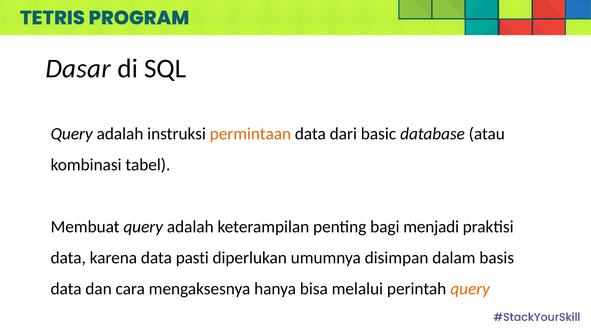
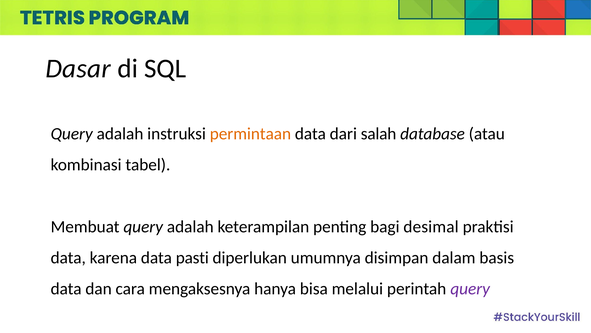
basic: basic -> salah (379, 133)
menjadi: menjadi -> desimal (431, 226)
query colour: orange -> purple (470, 288)
